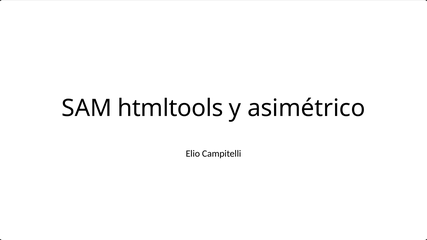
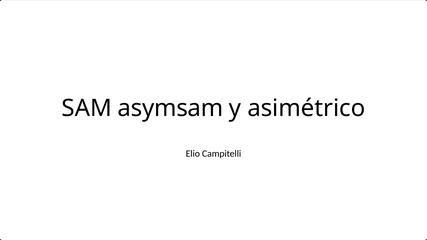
htmltools: htmltools -> asymsam (170, 108)
